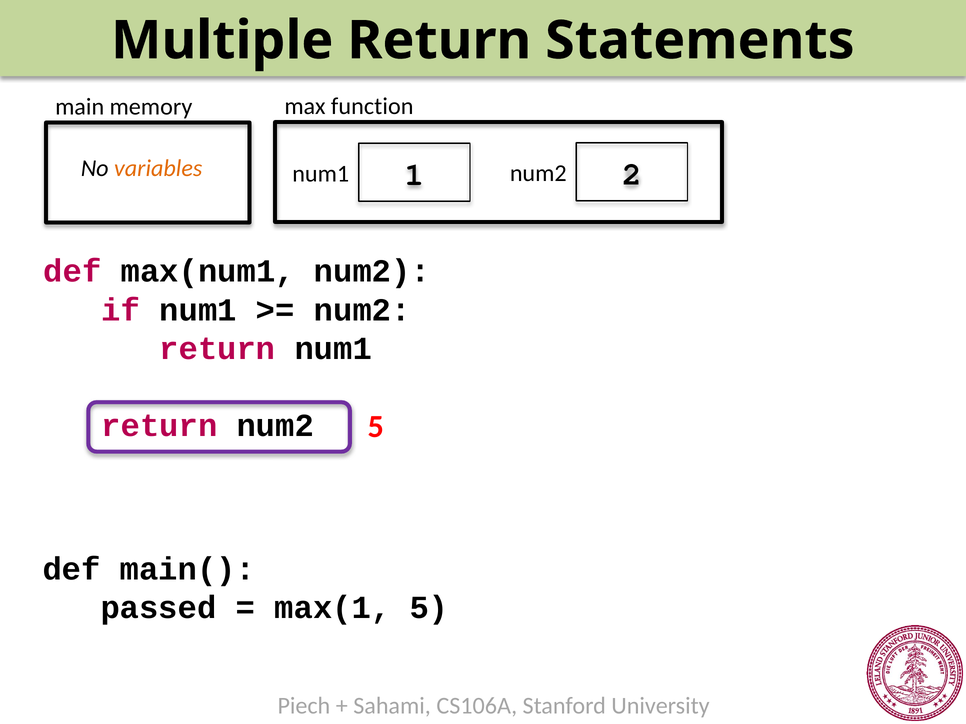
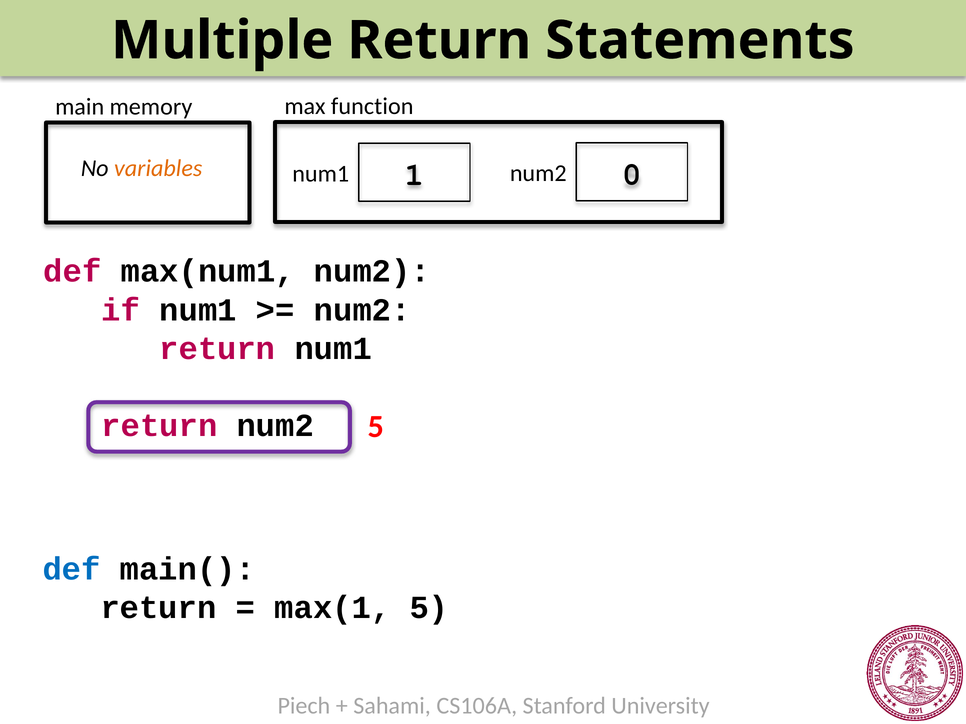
2: 2 -> 0 (632, 174)
def colour: black -> blue (72, 569)
passed: passed -> return (158, 608)
